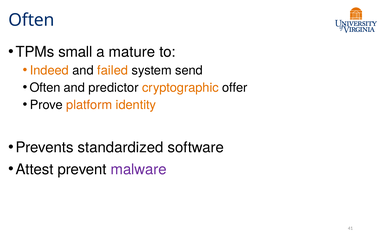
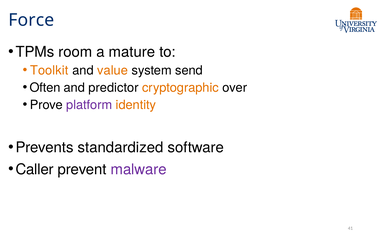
Often: Often -> Force (31, 20)
small: small -> room (75, 52)
Indeed: Indeed -> Toolkit (49, 71)
failed: failed -> value (113, 71)
offer: offer -> over (235, 88)
platform colour: orange -> purple (89, 105)
Attest: Attest -> Caller (35, 170)
